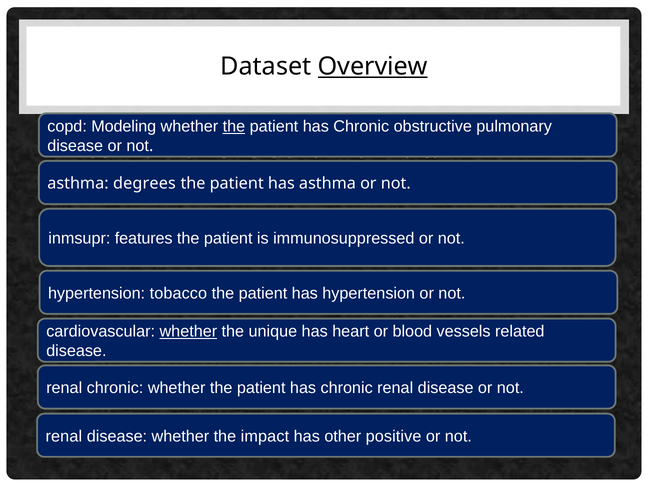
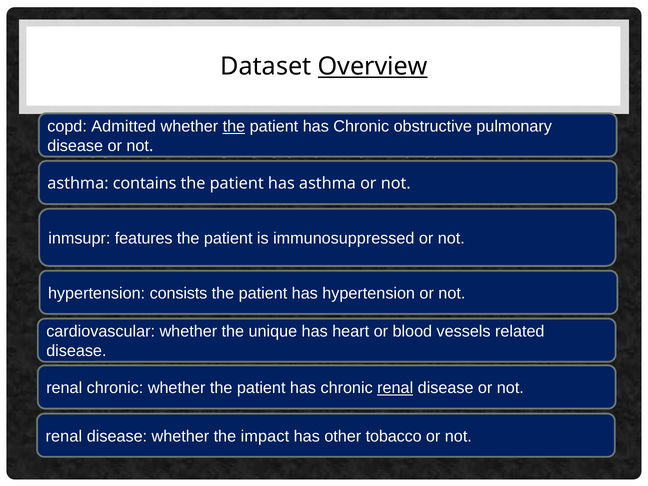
Modeling: Modeling -> Admitted (124, 126)
degrees: degrees -> contains (145, 184)
tobacco: tobacco -> consists (178, 293)
whether underline: present -> none (188, 332)
renal underline: none -> present (395, 388)
positive: positive -> tobacco (394, 436)
